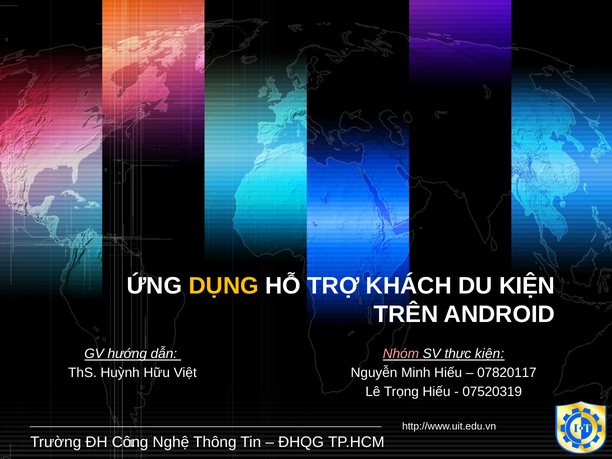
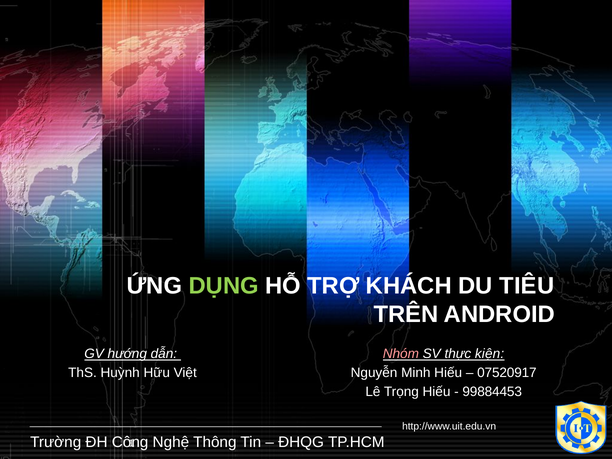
DỤNG colour: yellow -> light green (224, 286)
DU KIỆN: KIỆN -> TIÊU (527, 286)
07820117: 07820117 -> 07520917 (507, 373)
07520319: 07520319 -> 99884453 (492, 392)
